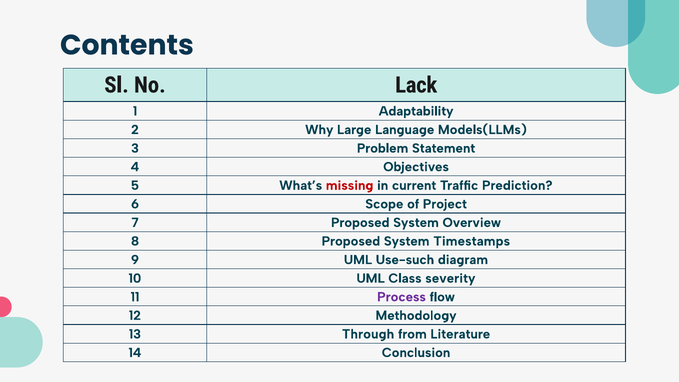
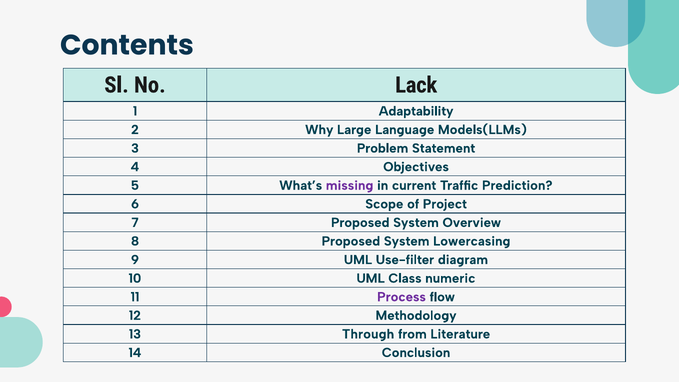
missing colour: red -> purple (350, 185)
Timestamps: Timestamps -> Lowercasing (472, 241)
Use-such: Use-such -> Use-filter (405, 260)
severity: severity -> numeric (450, 278)
